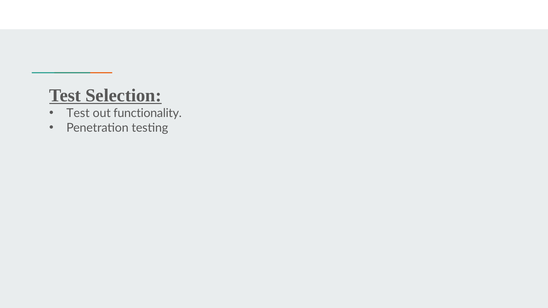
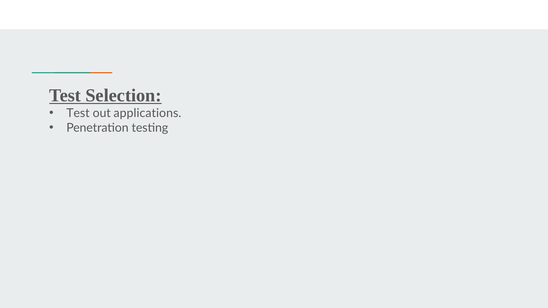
functionality: functionality -> applications (147, 113)
